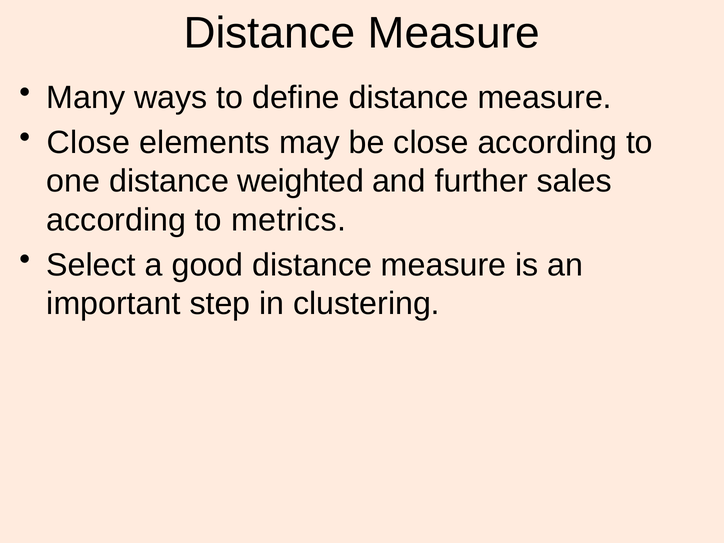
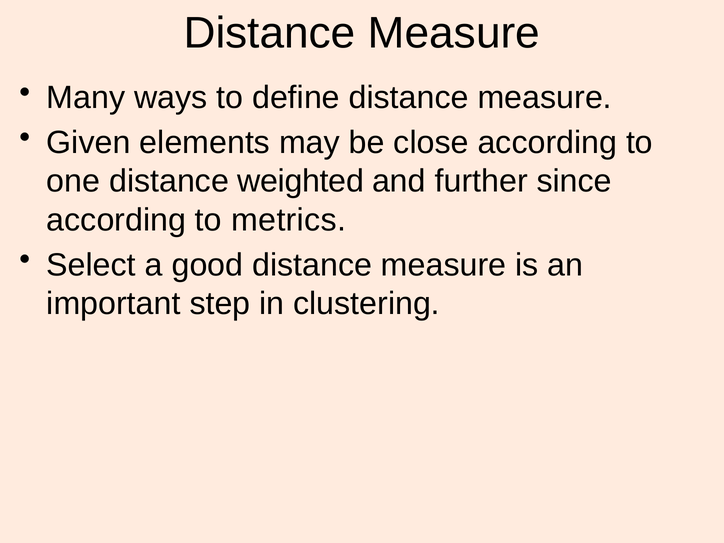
Close: Close -> Given (88, 143)
sales: sales -> since (574, 181)
